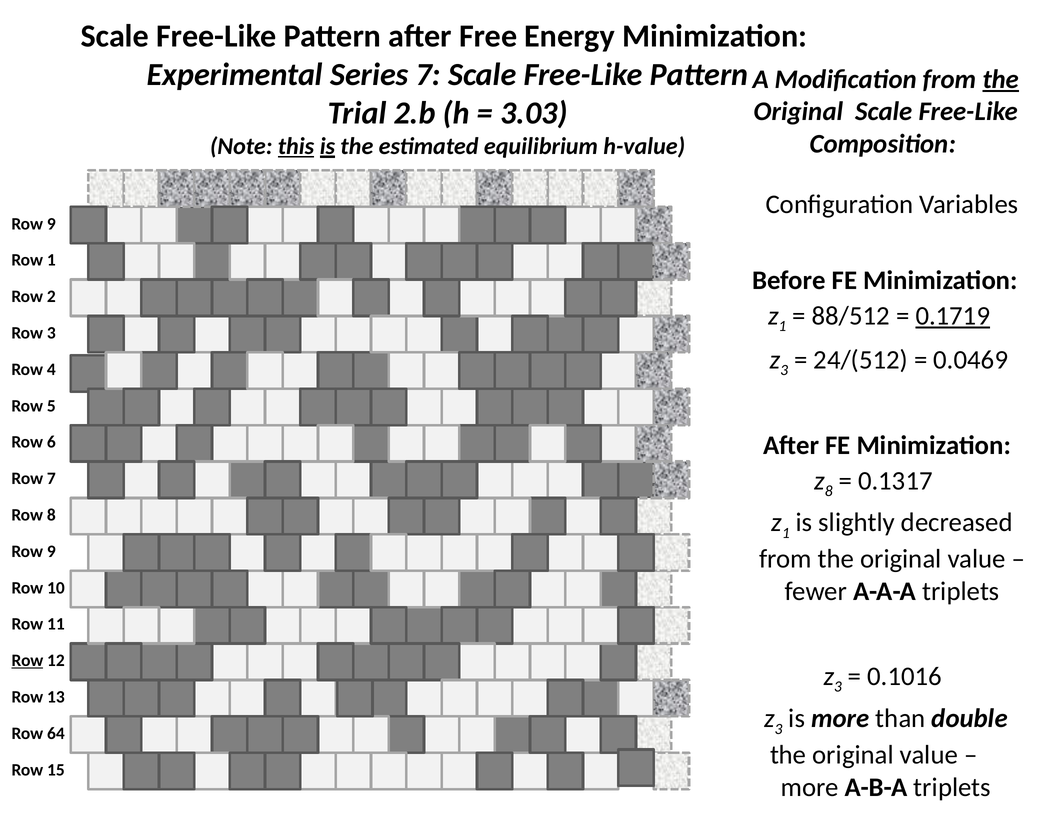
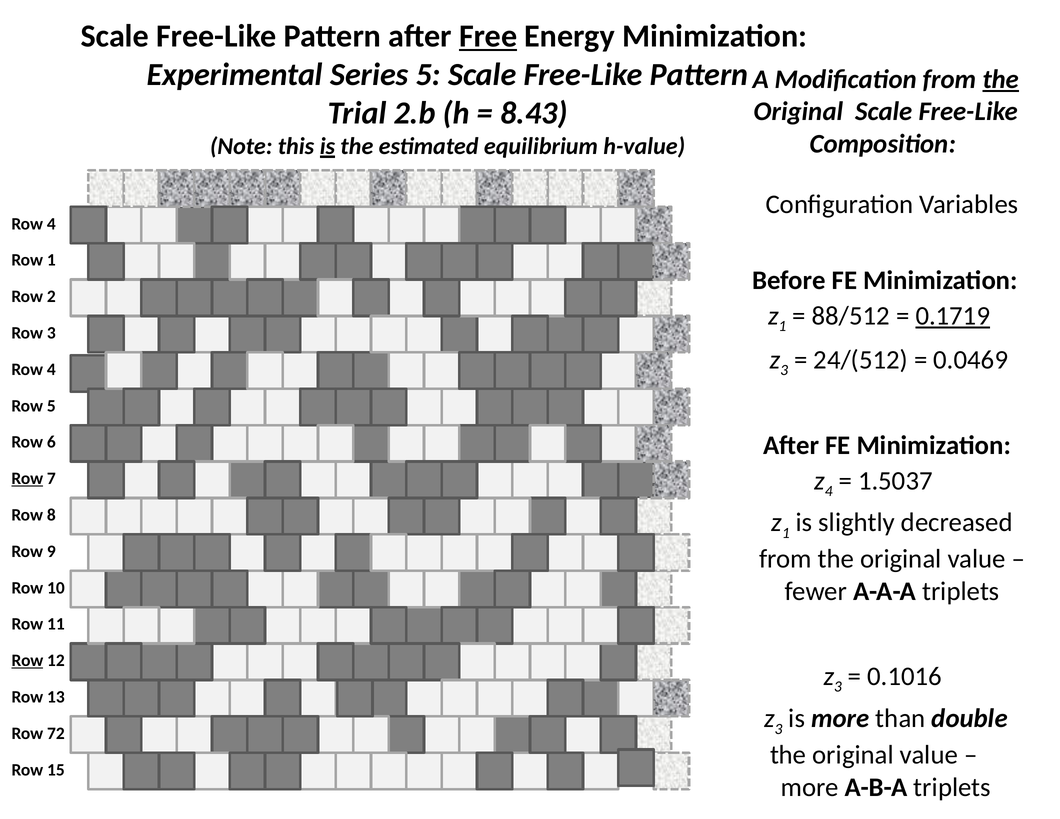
Free underline: none -> present (488, 36)
Series 7: 7 -> 5 (428, 75)
3.03: 3.03 -> 8.43 (534, 113)
this underline: present -> none (296, 146)
9: 9 -> 4 (51, 224)
8: 8 -> 4 (829, 491)
0.1317: 0.1317 -> 1.5037 (895, 481)
Row underline: none -> present (27, 479)
64: 64 -> 72 (56, 733)
